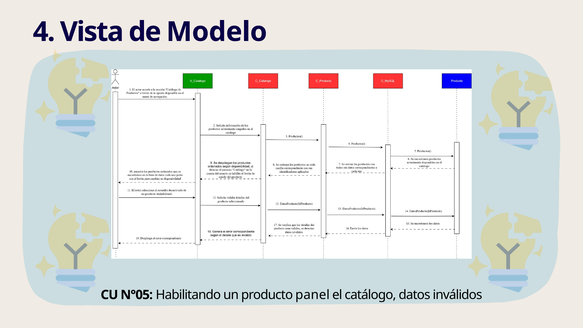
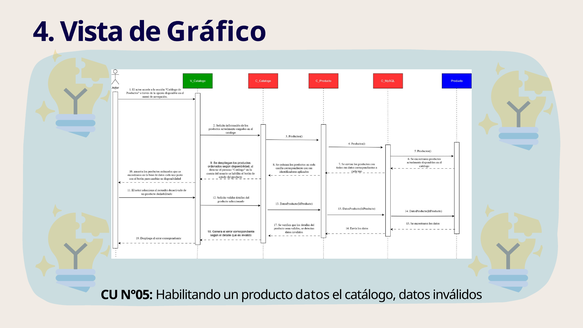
Modelo: Modelo -> Gráfico (216, 32)
producto panel: panel -> datos (313, 295)
